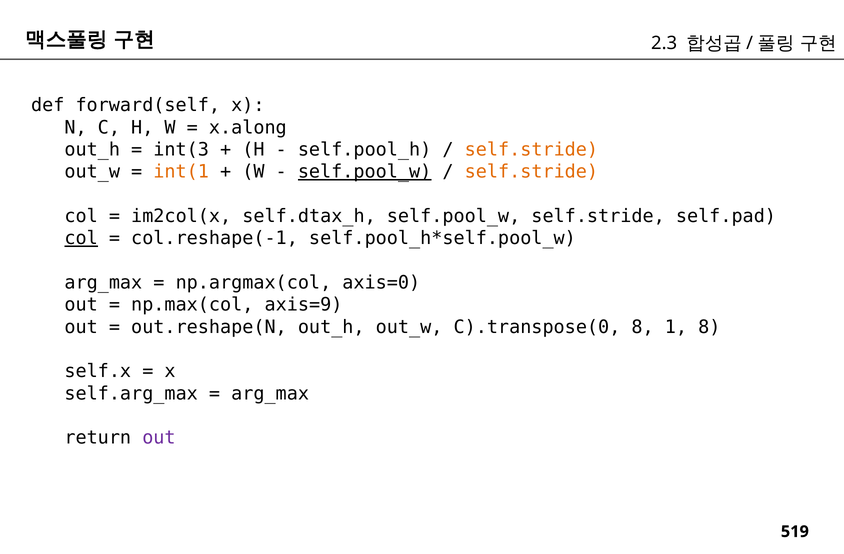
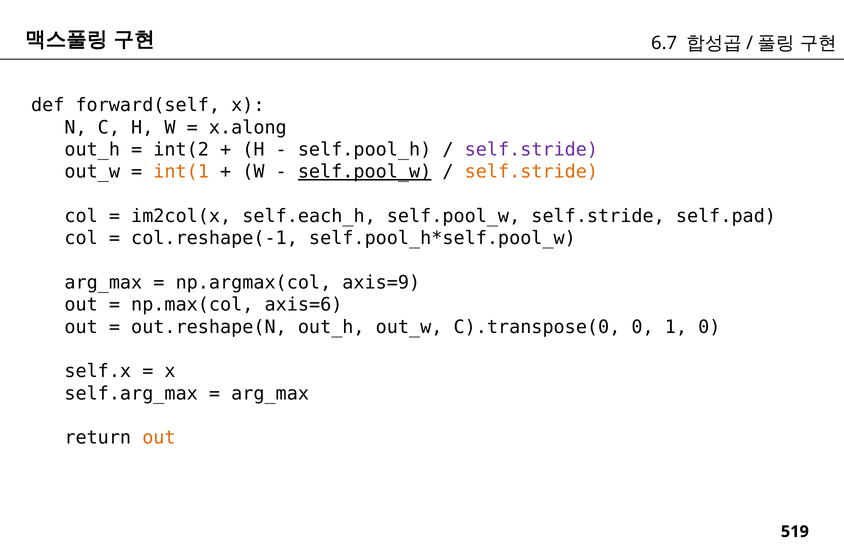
2.3: 2.3 -> 6.7 (664, 43)
int(3: int(3 -> int(2 (181, 150)
self.stride colour: orange -> purple (531, 150)
self.dtax_h: self.dtax_h -> self.each_h (309, 216)
col underline: present -> none (81, 238)
axis=0: axis=0 -> axis=9 (381, 283)
axis=9: axis=9 -> axis=6 (303, 305)
C).transpose(0 8: 8 -> 0 (643, 327)
1 8: 8 -> 0 (709, 327)
out colour: purple -> orange (159, 438)
